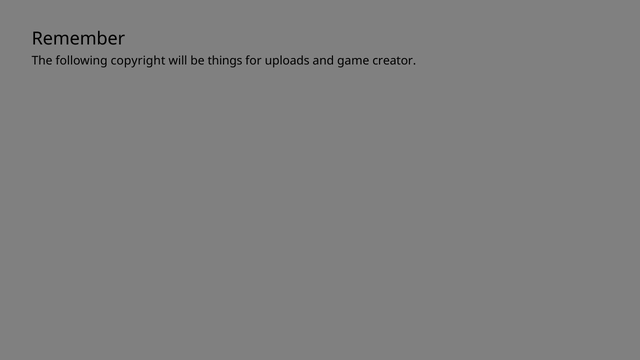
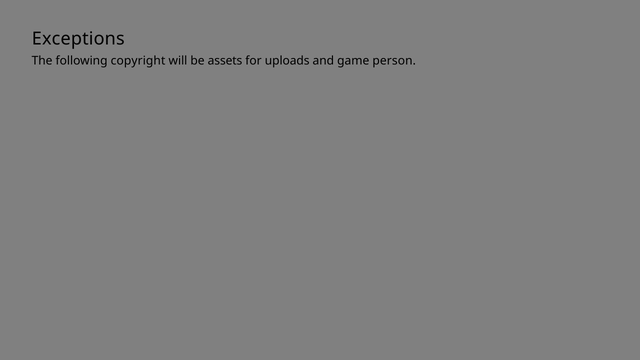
Remember: Remember -> Exceptions (78, 39)
things: things -> assets (225, 61)
creator: creator -> person (394, 61)
